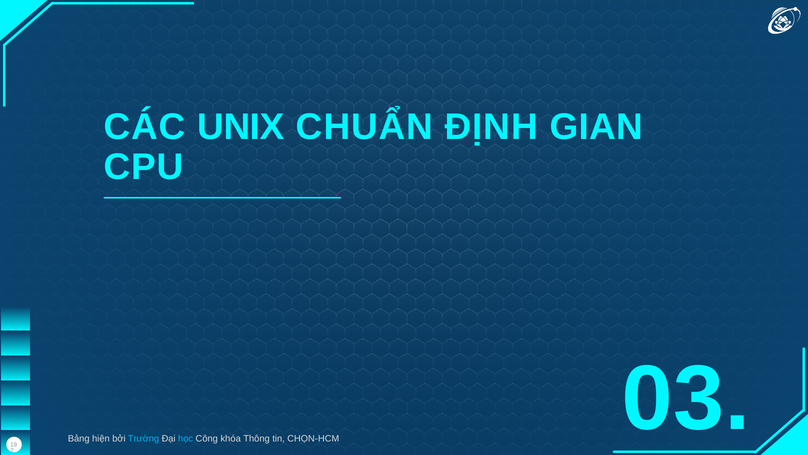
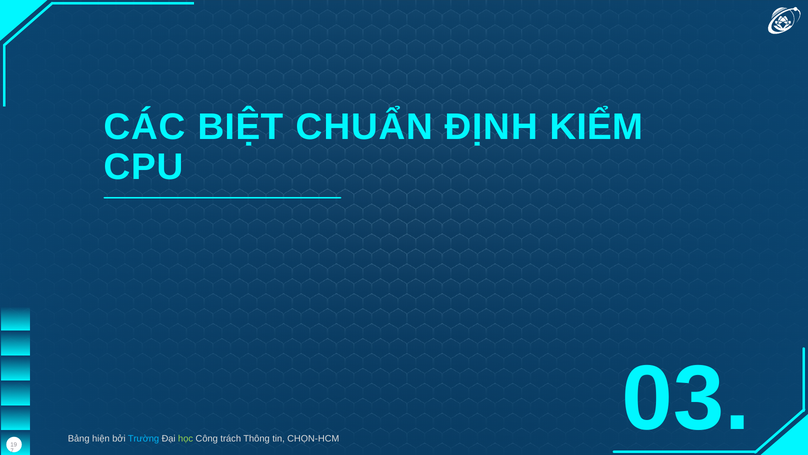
UNIX: UNIX -> BIỆT (240, 127)
GIAN: GIAN -> KIỂM (596, 127)
học colour: light blue -> light green (186, 438)
khóa: khóa -> trách (231, 438)
